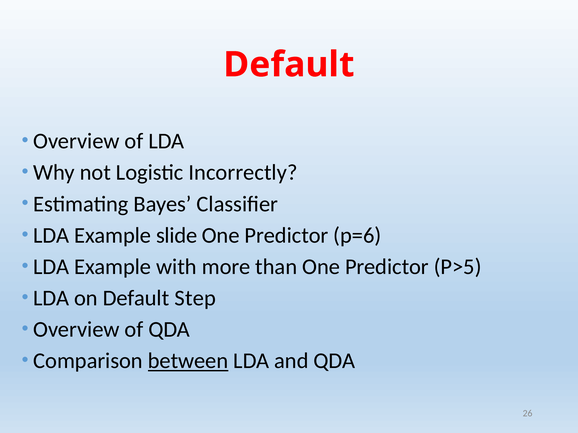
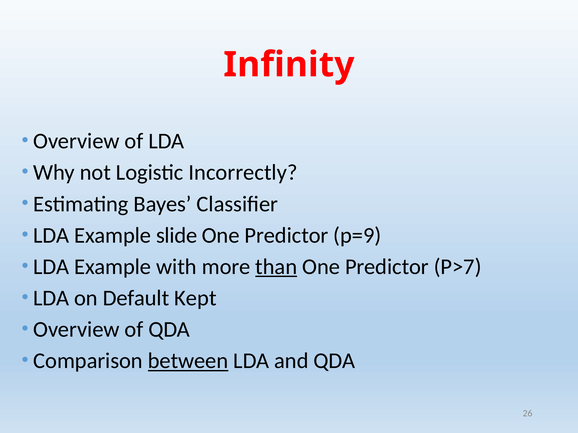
Default: Default -> Infinity (289, 65)
p=6: p=6 -> p=9 (357, 236)
than underline: none -> present (276, 267)
P>5: P>5 -> P>7 (458, 267)
Step: Step -> Kept (195, 298)
